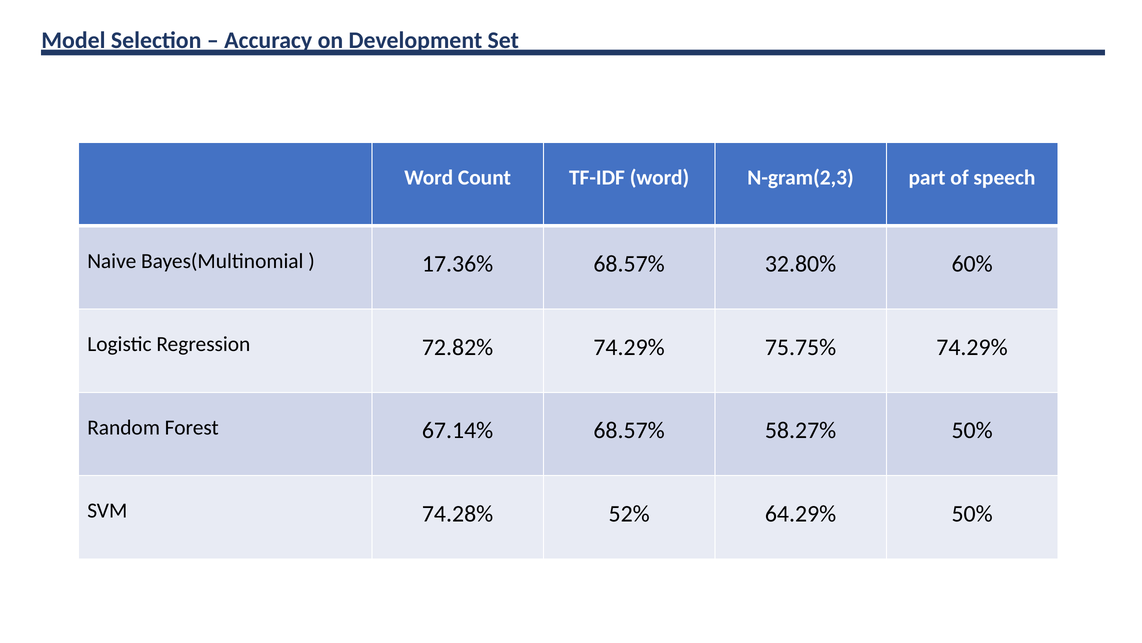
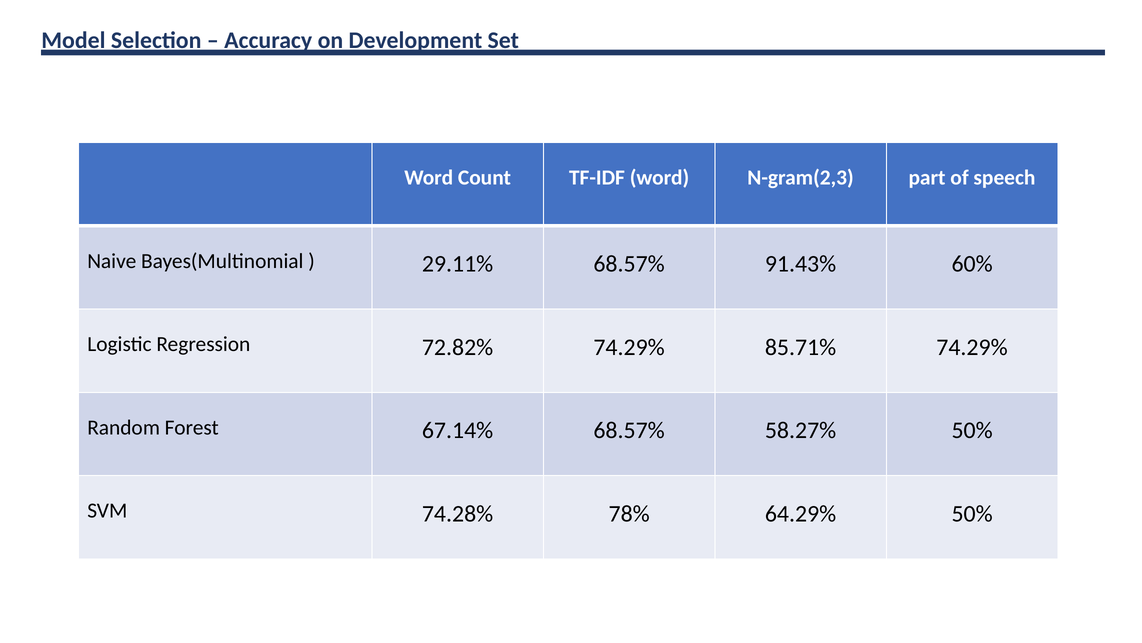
17.36%: 17.36% -> 29.11% (458, 264)
32.80%: 32.80% -> 91.43% (801, 264)
75.75%: 75.75% -> 85.71% (801, 347)
52%: 52% -> 78% (629, 513)
